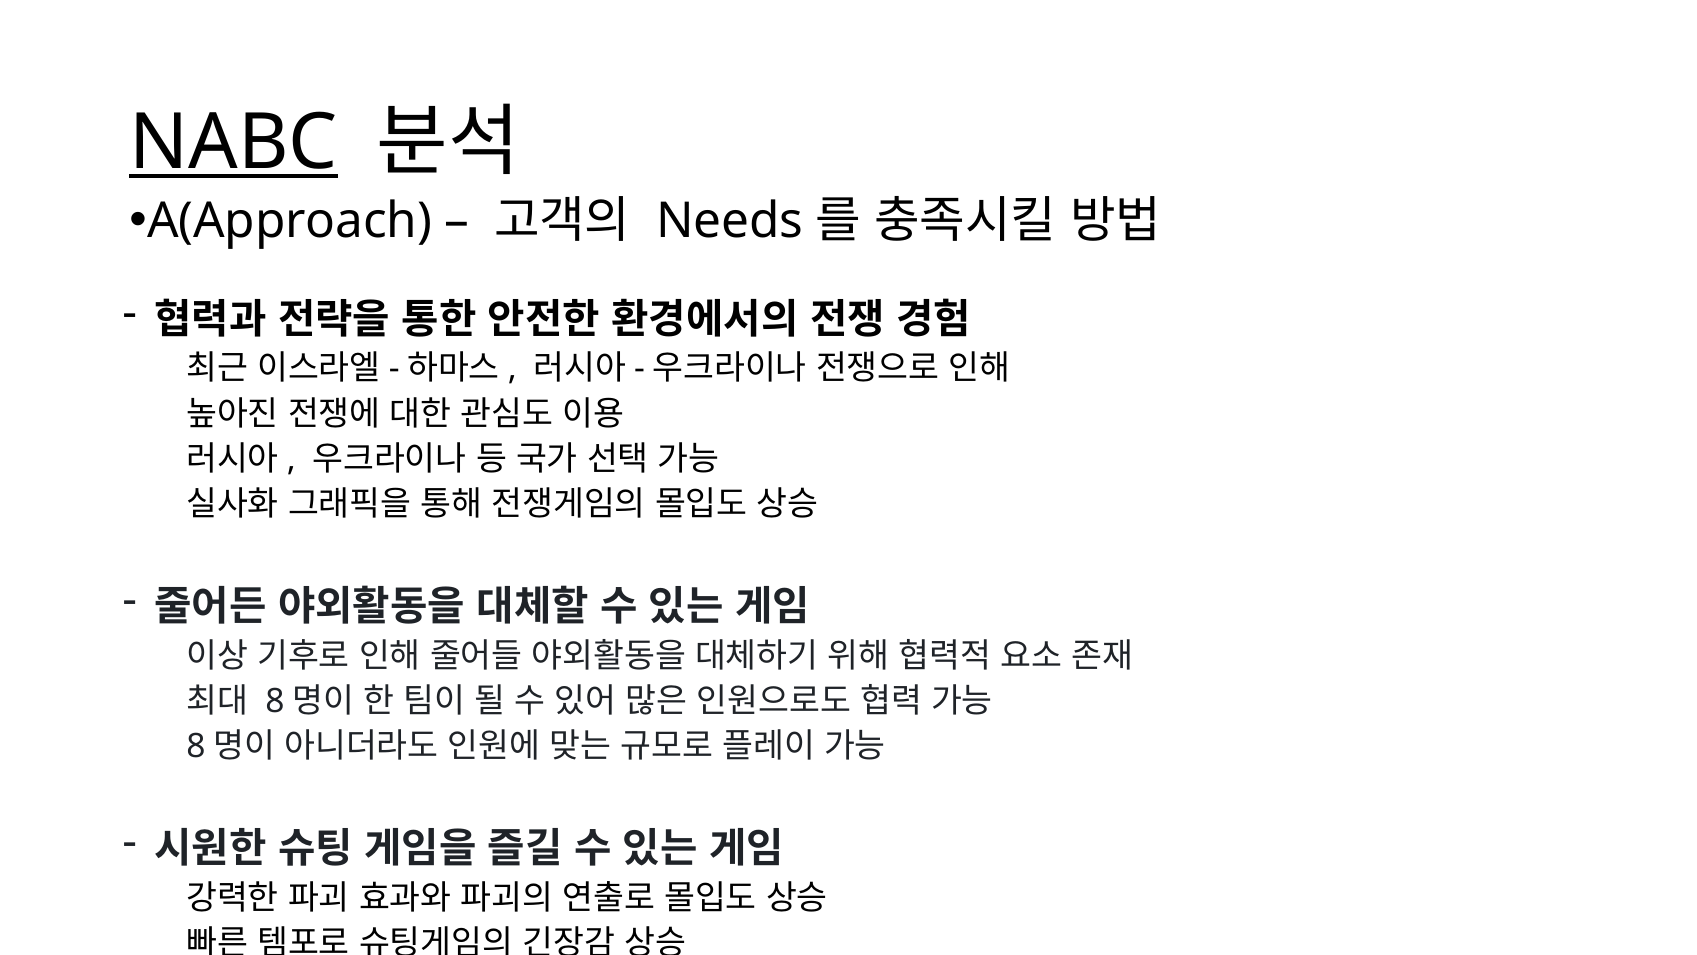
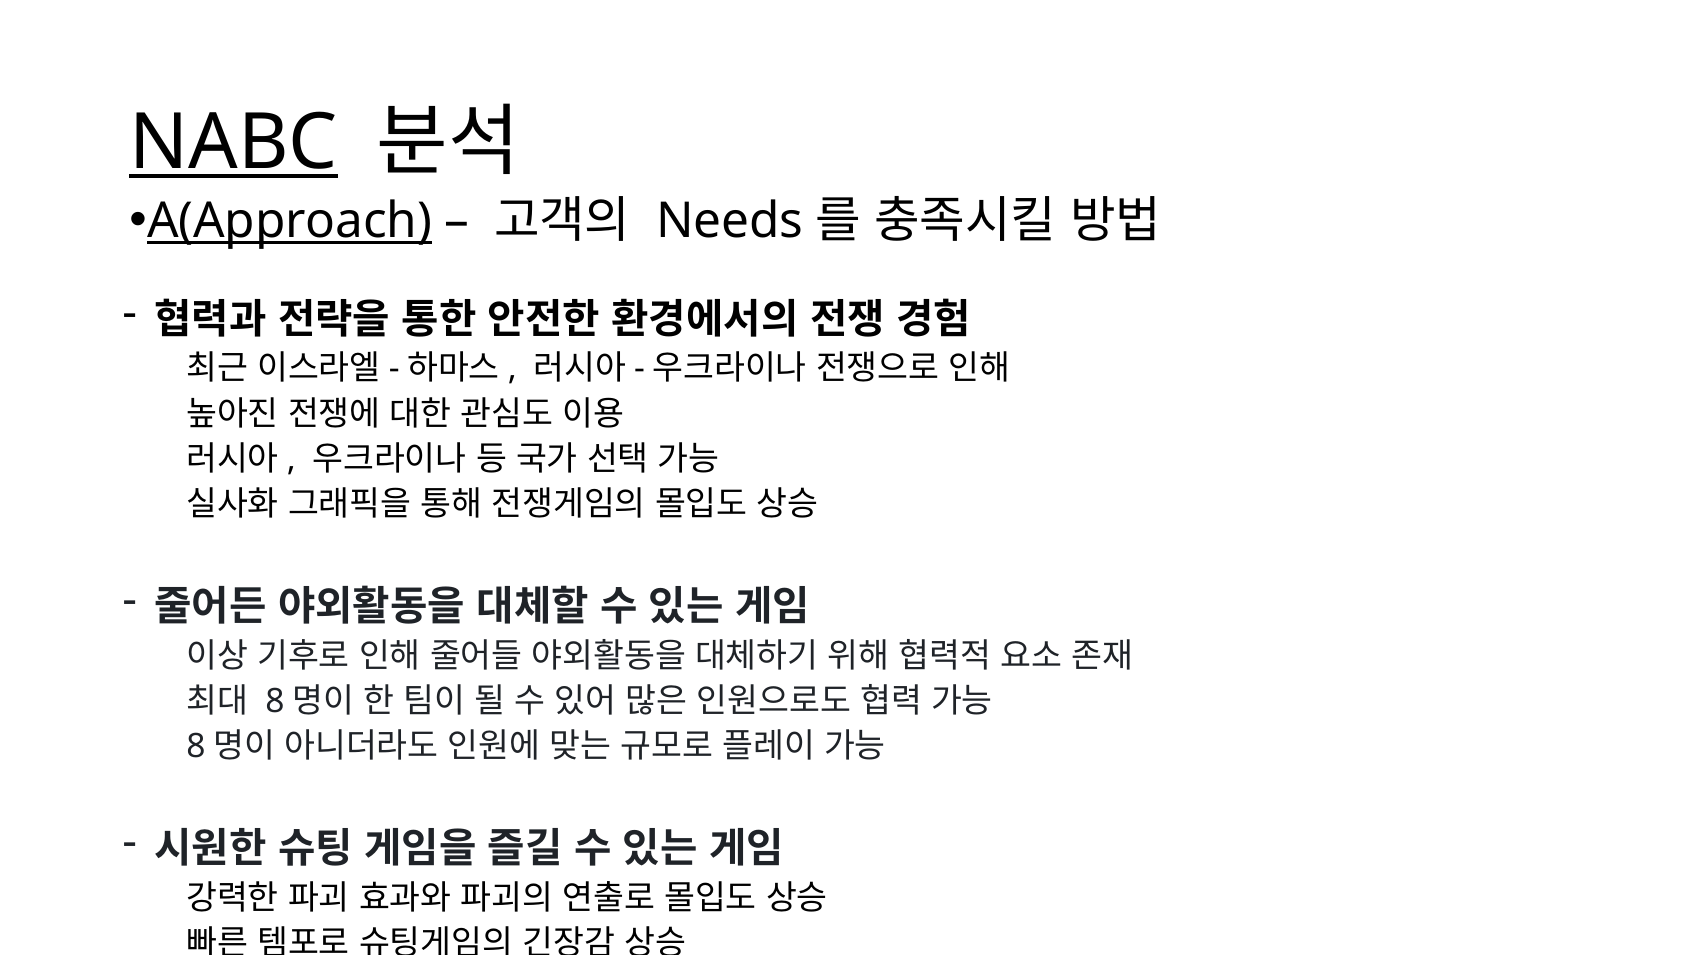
A(Approach underline: none -> present (290, 221)
